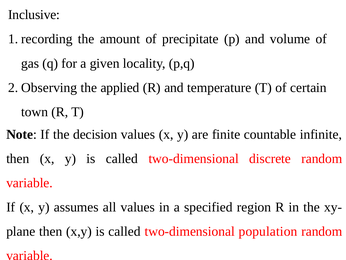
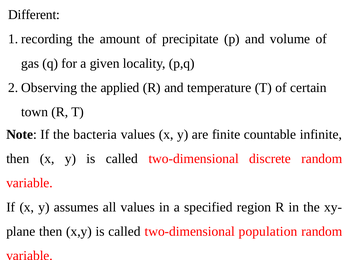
Inclusive: Inclusive -> Different (34, 15)
decision: decision -> bacteria (95, 134)
